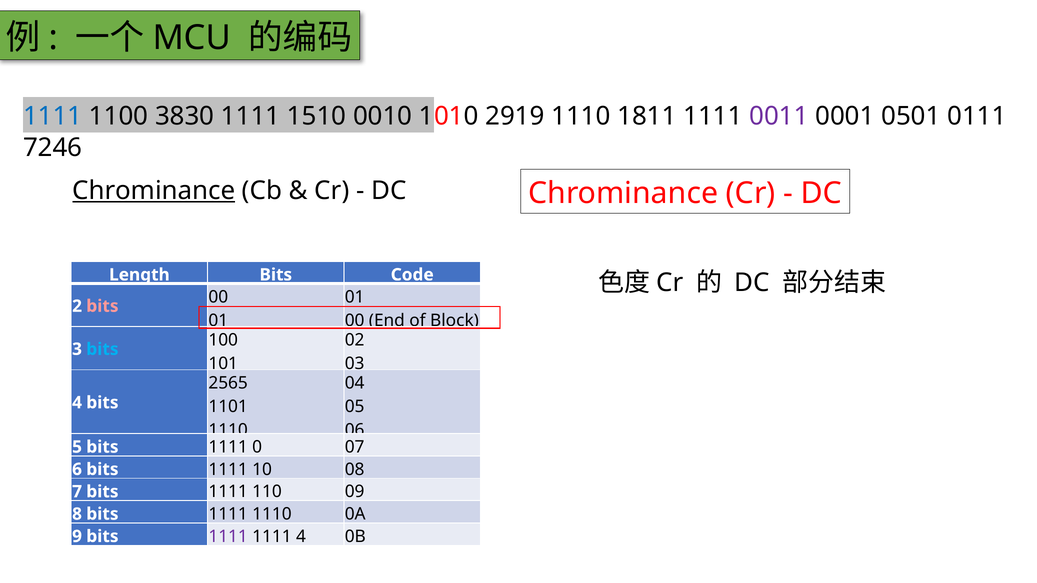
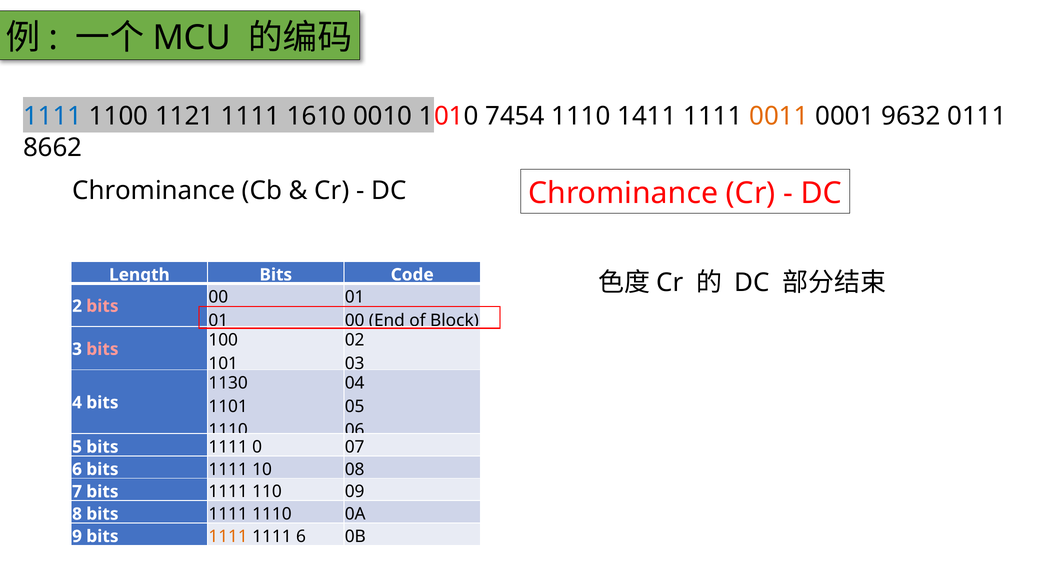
3830: 3830 -> 1121 (185, 116)
1510: 1510 -> 1610 (317, 116)
2919: 2919 -> 7454 (515, 116)
1811: 1811 -> 1411 (647, 116)
0011 colour: purple -> orange (779, 116)
0501: 0501 -> 9632 (911, 116)
7246: 7246 -> 8662 (53, 148)
Chrominance underline: present -> none (154, 191)
bits colour: light blue -> pink (102, 349)
2565: 2565 -> 1130 (228, 383)
1111 colour: purple -> orange (228, 537)
1111 4: 4 -> 6 (301, 537)
